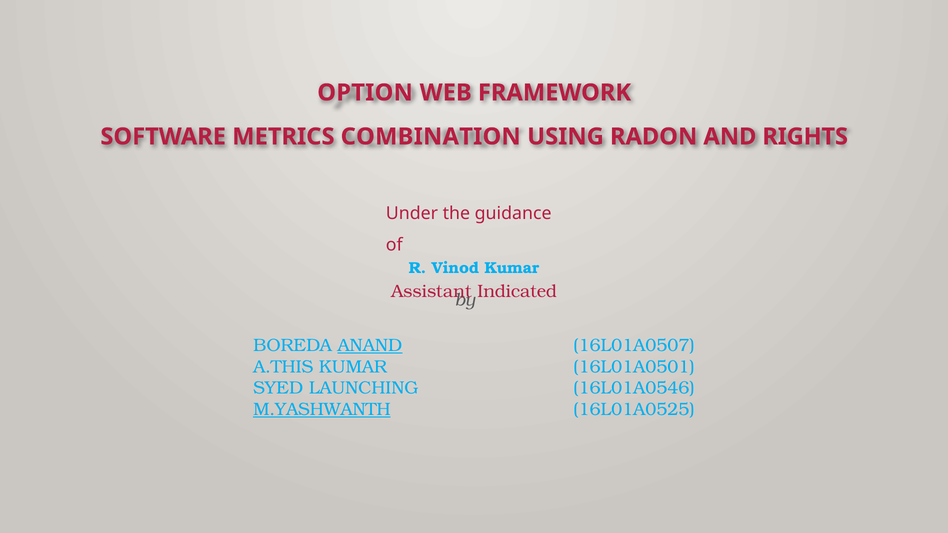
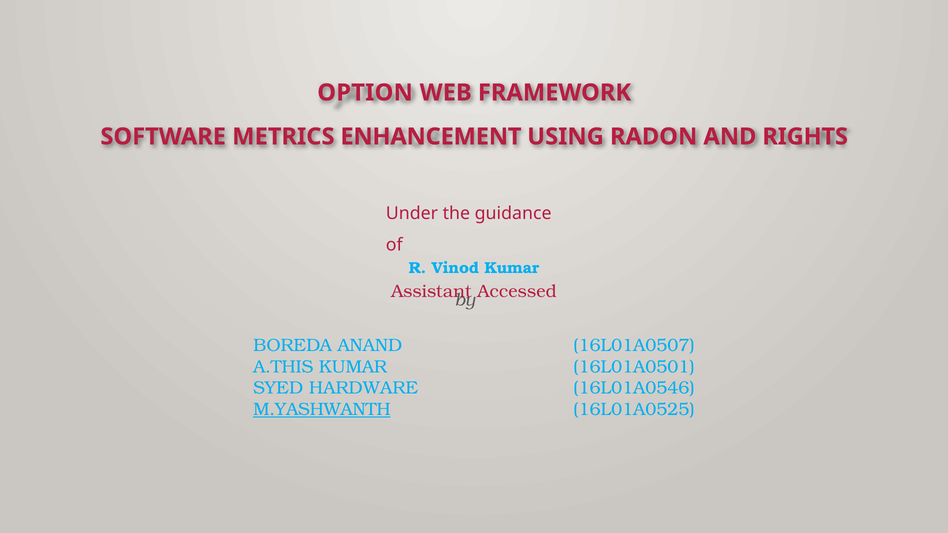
COMBINATION: COMBINATION -> ENHANCEMENT (431, 137)
Indicated: Indicated -> Accessed (517, 292)
ANAND underline: present -> none (370, 345)
LAUNCHING: LAUNCHING -> HARDWARE (364, 388)
